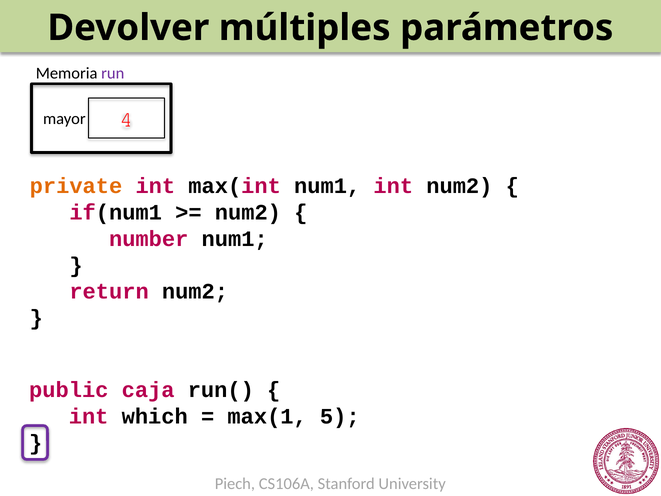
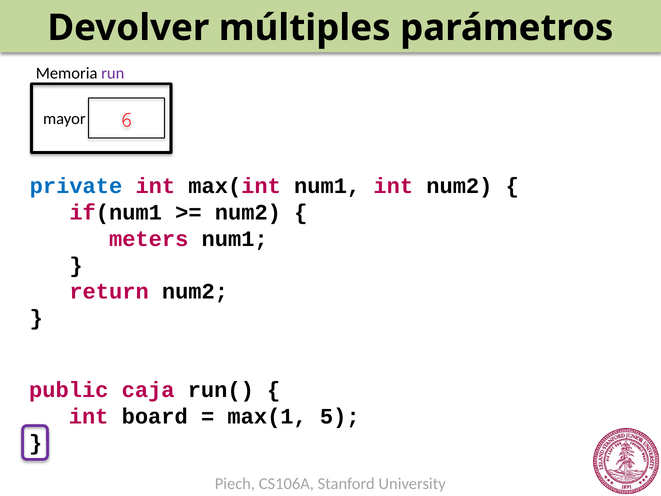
4: 4 -> 6 (126, 119)
private colour: orange -> blue (76, 186)
number: number -> meters (149, 239)
which: which -> board (155, 416)
